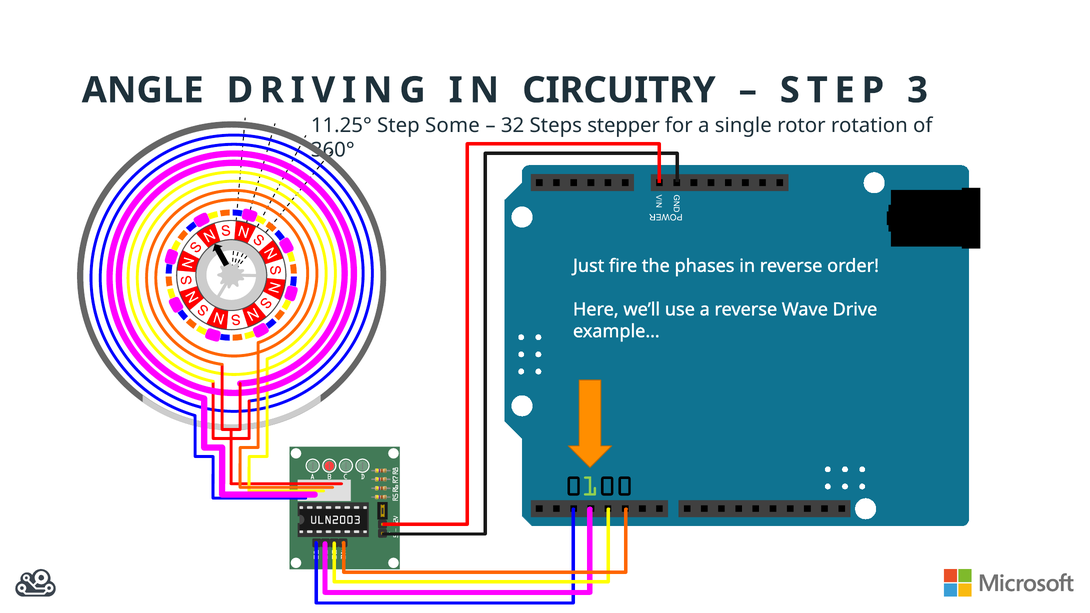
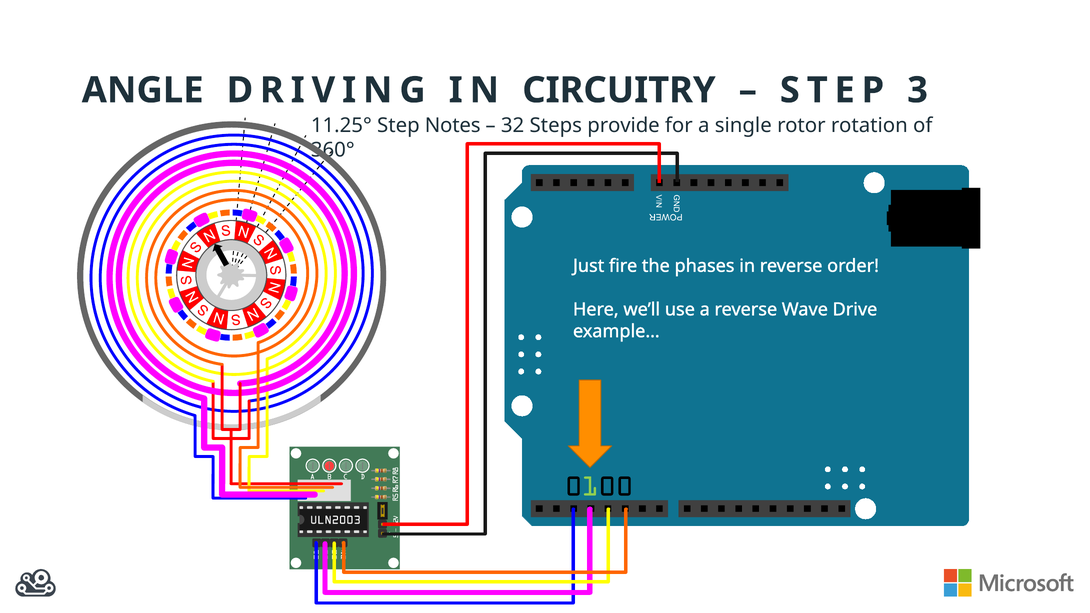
Some: Some -> Notes (453, 126)
stepper: stepper -> provide (624, 126)
